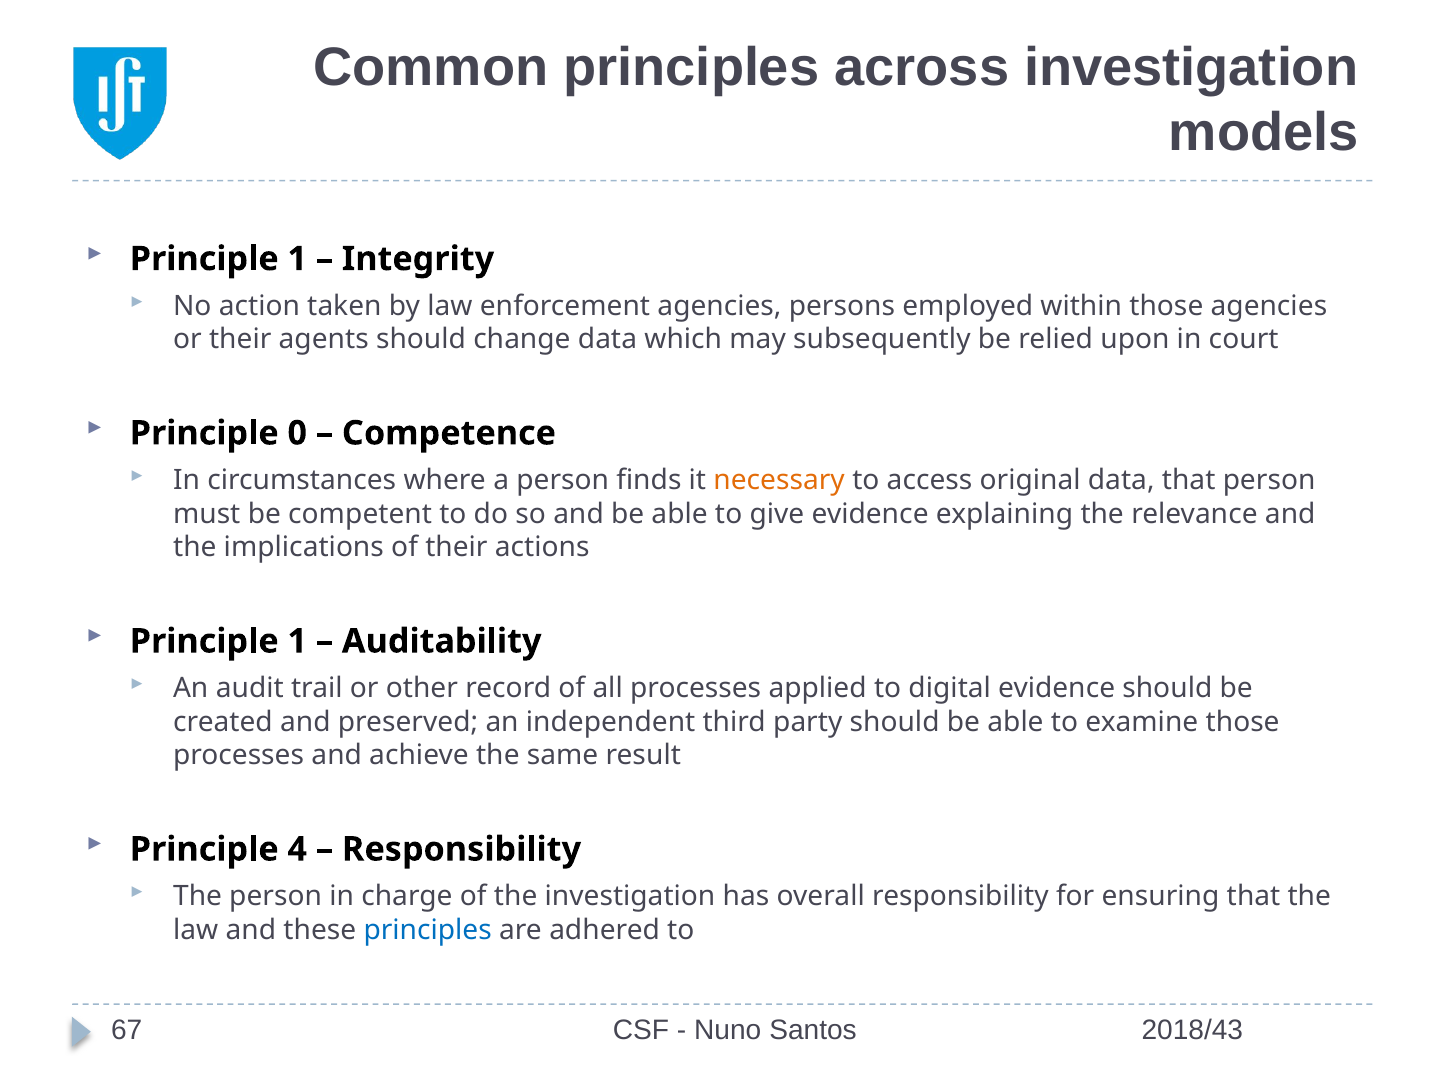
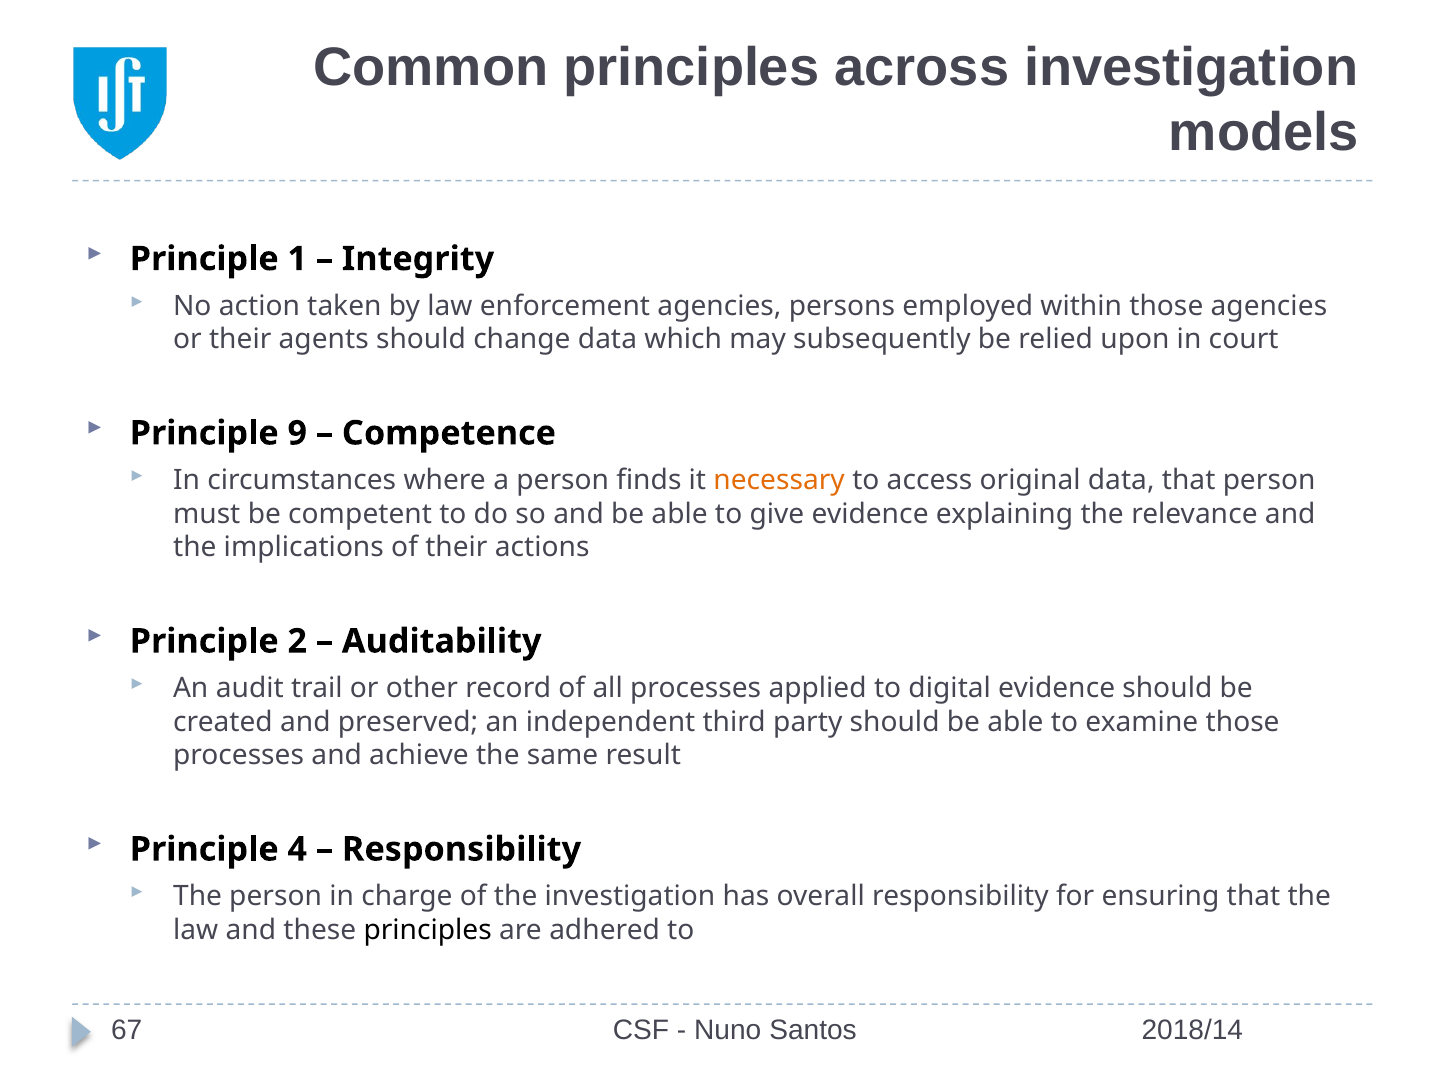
0: 0 -> 9 (297, 433)
1: 1 -> 2 (297, 641)
principles colour: blue -> black (428, 930)
2018/43: 2018/43 -> 2018/14 (1192, 1030)
